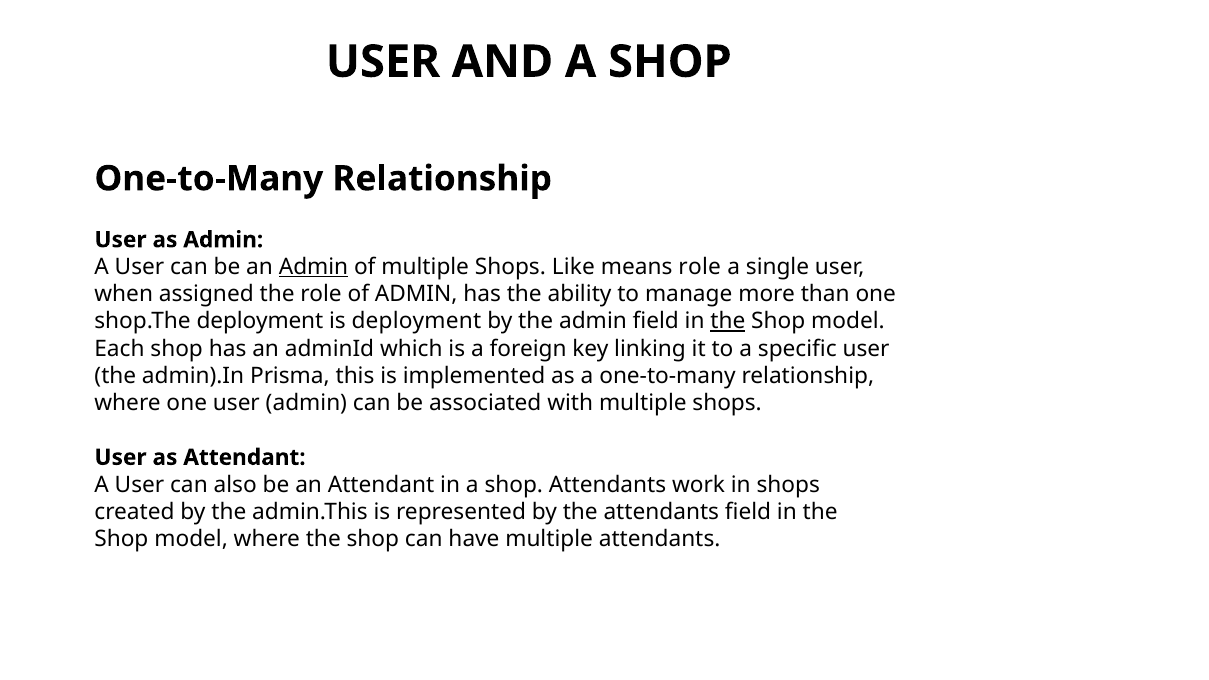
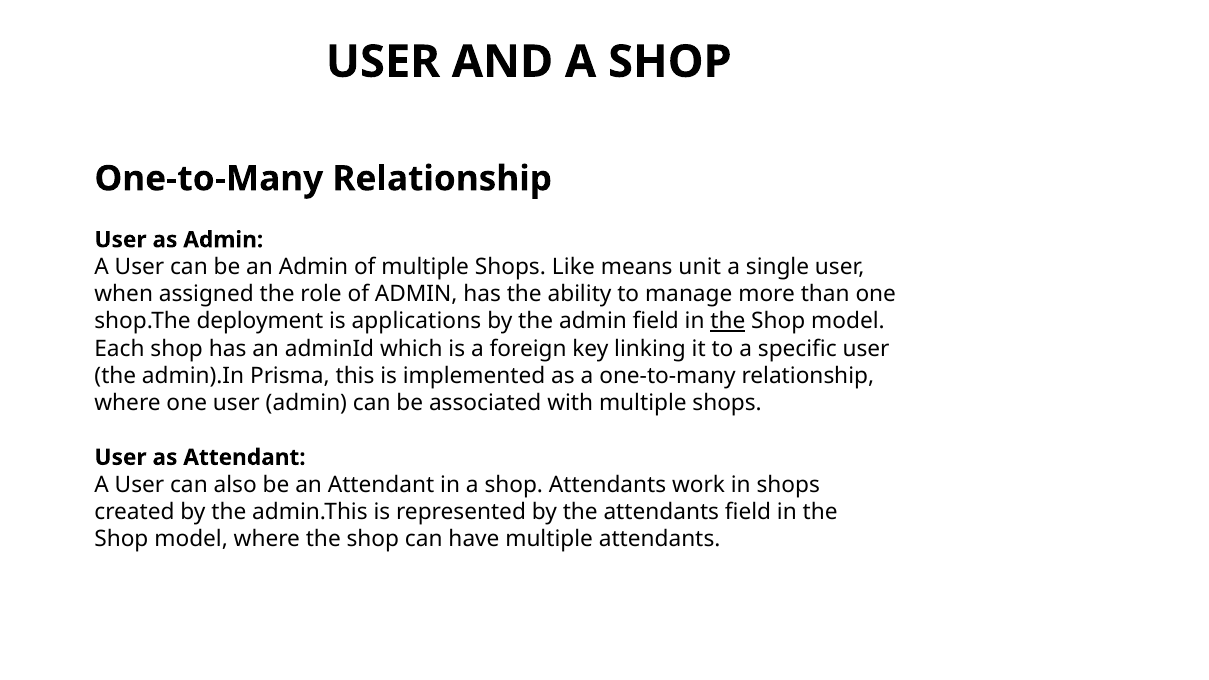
Admin underline: present -> none (314, 267)
means role: role -> unit (700, 267)
is deployment: deployment -> applications (416, 321)
